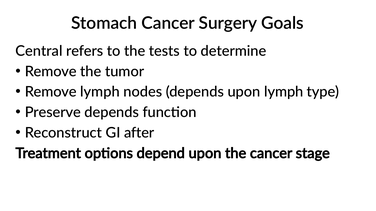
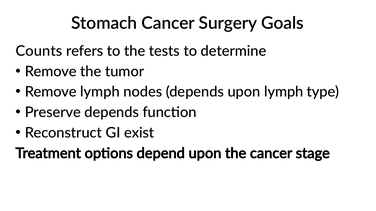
Central: Central -> Counts (39, 51)
after: after -> exist (139, 133)
